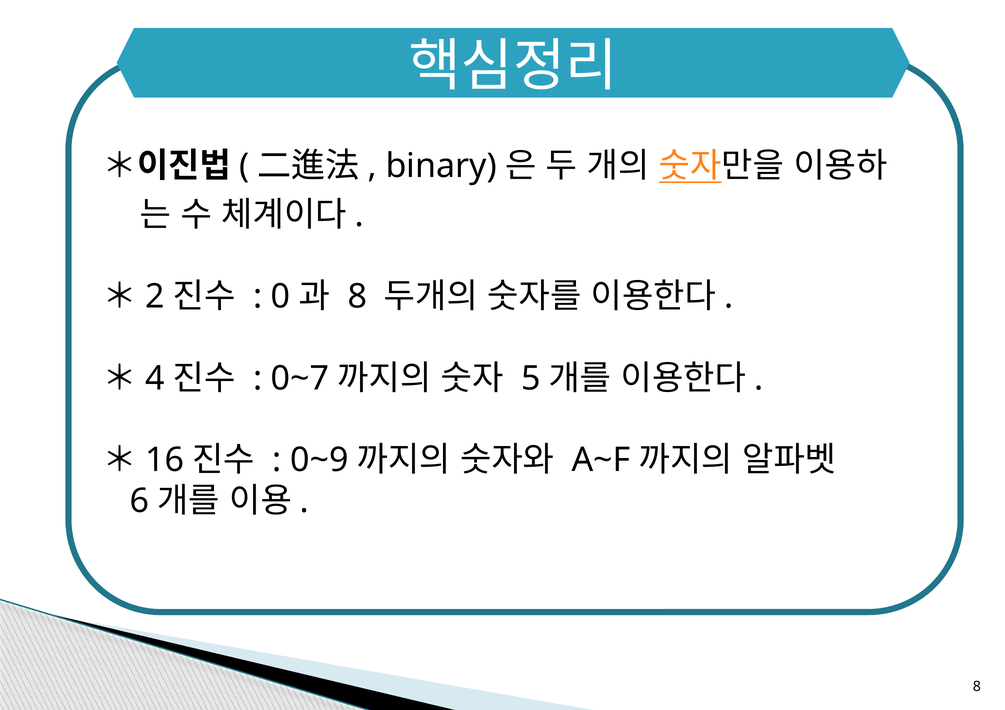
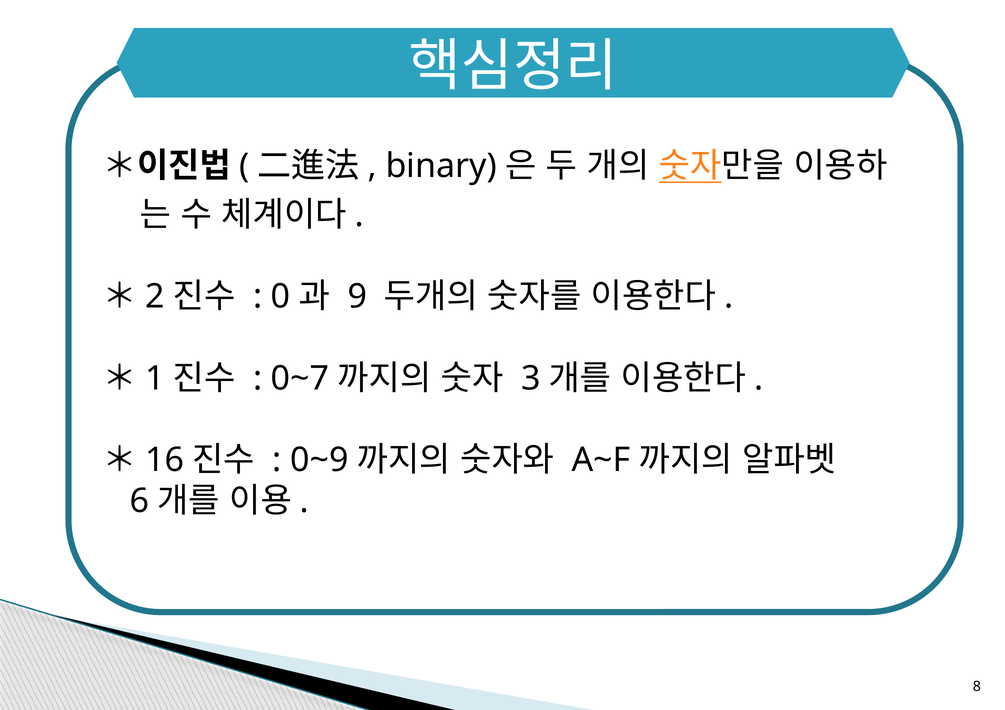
8: 8 -> 9 (357, 297)
4: 4 -> 1 (155, 378)
5: 5 -> 3 (531, 378)
